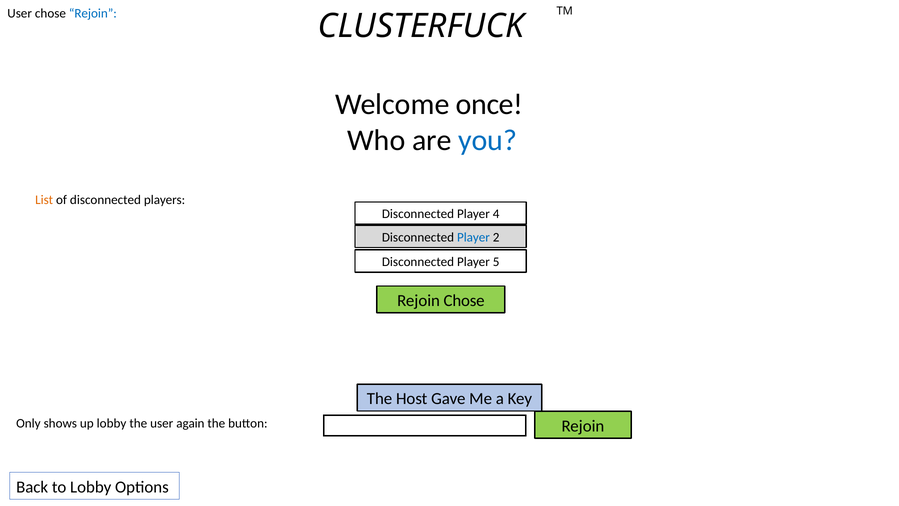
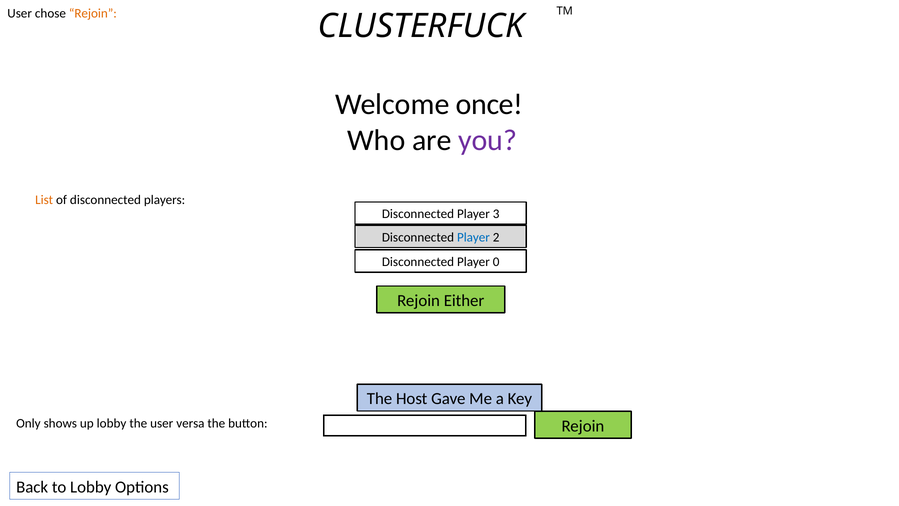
Rejoin colour: blue -> orange (93, 13)
you colour: blue -> purple (488, 140)
4: 4 -> 3 (496, 214)
5: 5 -> 0 (496, 262)
Rejoin Chose: Chose -> Either (464, 300)
again: again -> versa (190, 423)
